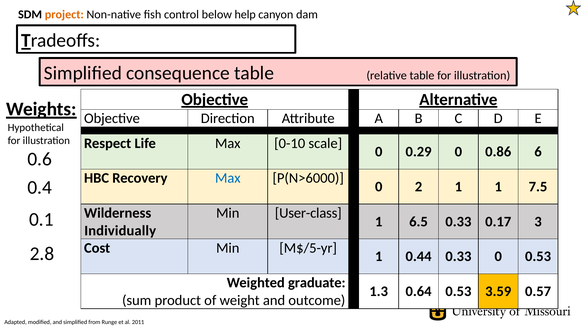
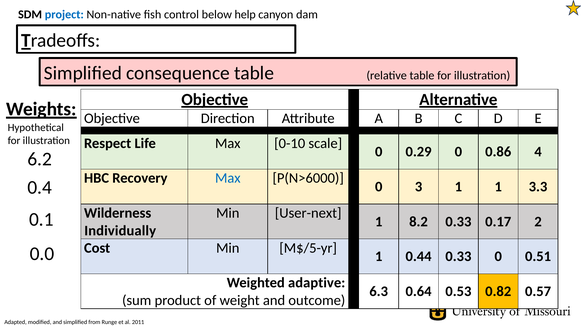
project colour: orange -> blue (64, 14)
6: 6 -> 4 (538, 152)
0.6: 0.6 -> 6.2 (40, 159)
2: 2 -> 3 (419, 187)
7.5: 7.5 -> 3.3 (538, 187)
User-class: User-class -> User-next (308, 213)
6.5: 6.5 -> 8.2 (419, 221)
3: 3 -> 2 (538, 221)
2.8: 2.8 -> 0.0 (42, 254)
0 0.53: 0.53 -> 0.51 (538, 256)
graduate: graduate -> adaptive (317, 283)
1.3: 1.3 -> 6.3 (379, 291)
3.59: 3.59 -> 0.82 (498, 291)
